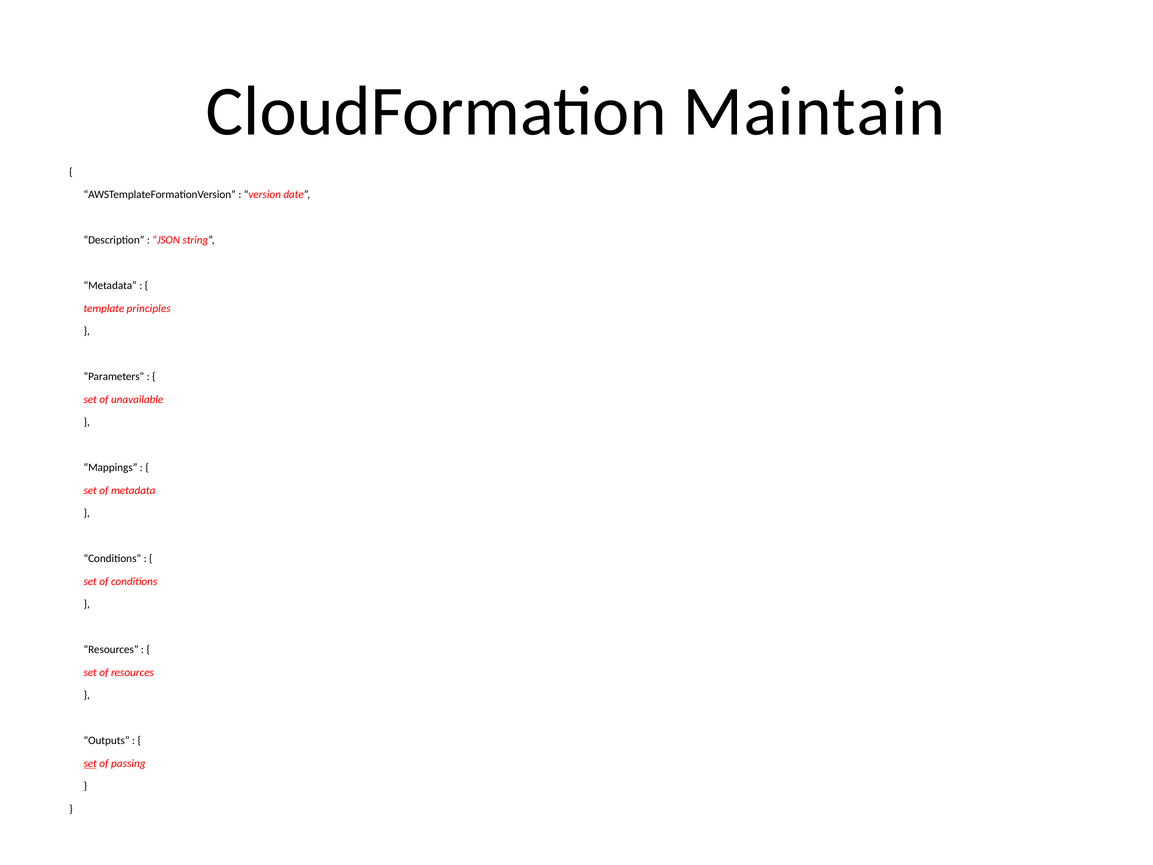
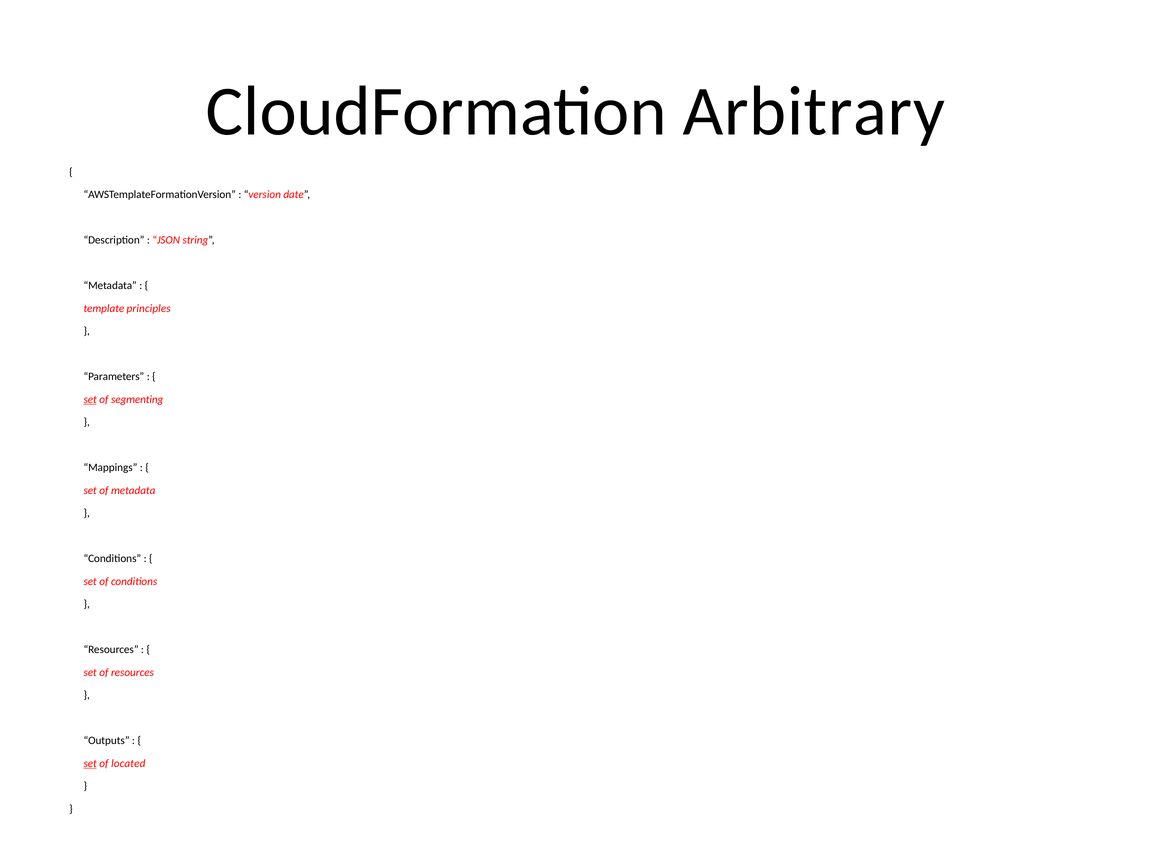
Maintain: Maintain -> Arbitrary (814, 112)
set underline: none -> present (90, 399)
unavailable: unavailable -> segmenting (137, 399)
passing: passing -> located (128, 763)
